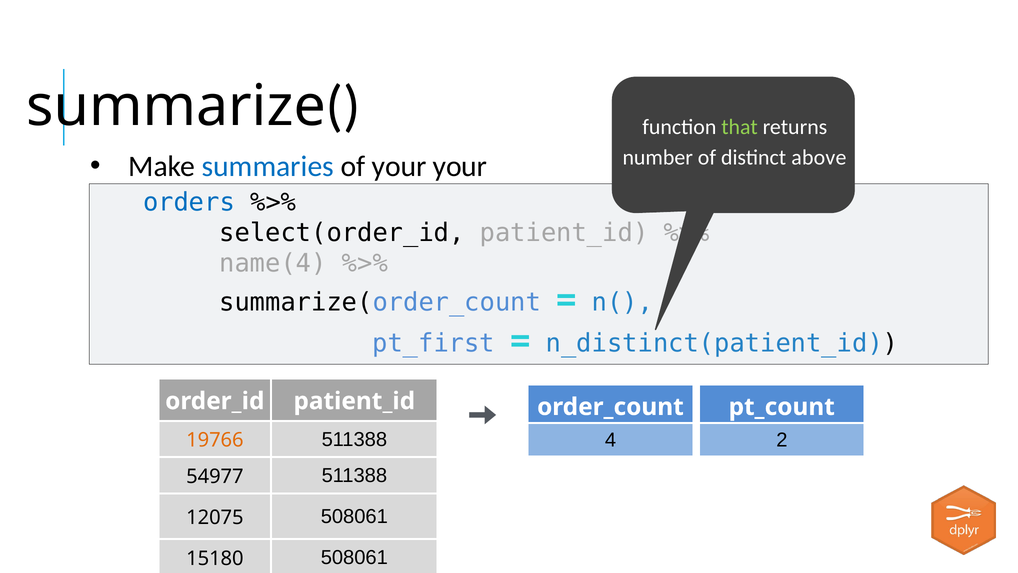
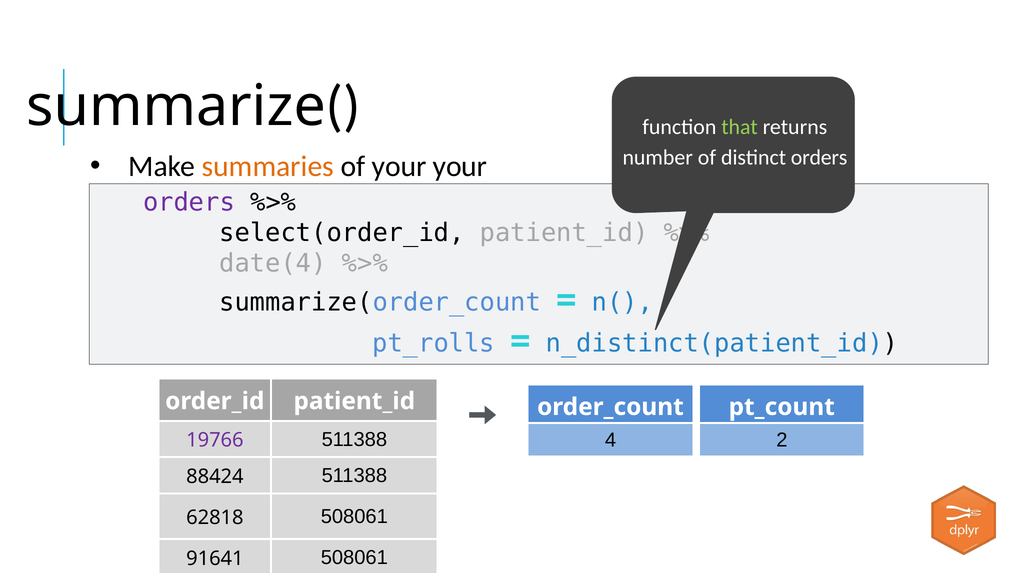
distinct above: above -> orders (819, 158)
summaries colour: blue -> orange (268, 166)
orders colour: blue -> purple (189, 202)
name(4: name(4 -> date(4 (273, 263)
pt_first: pt_first -> pt_rolls (434, 343)
19766 colour: orange -> purple (215, 440)
54977: 54977 -> 88424 (215, 476)
12075: 12075 -> 62818 (215, 517)
15180: 15180 -> 91641 (215, 558)
